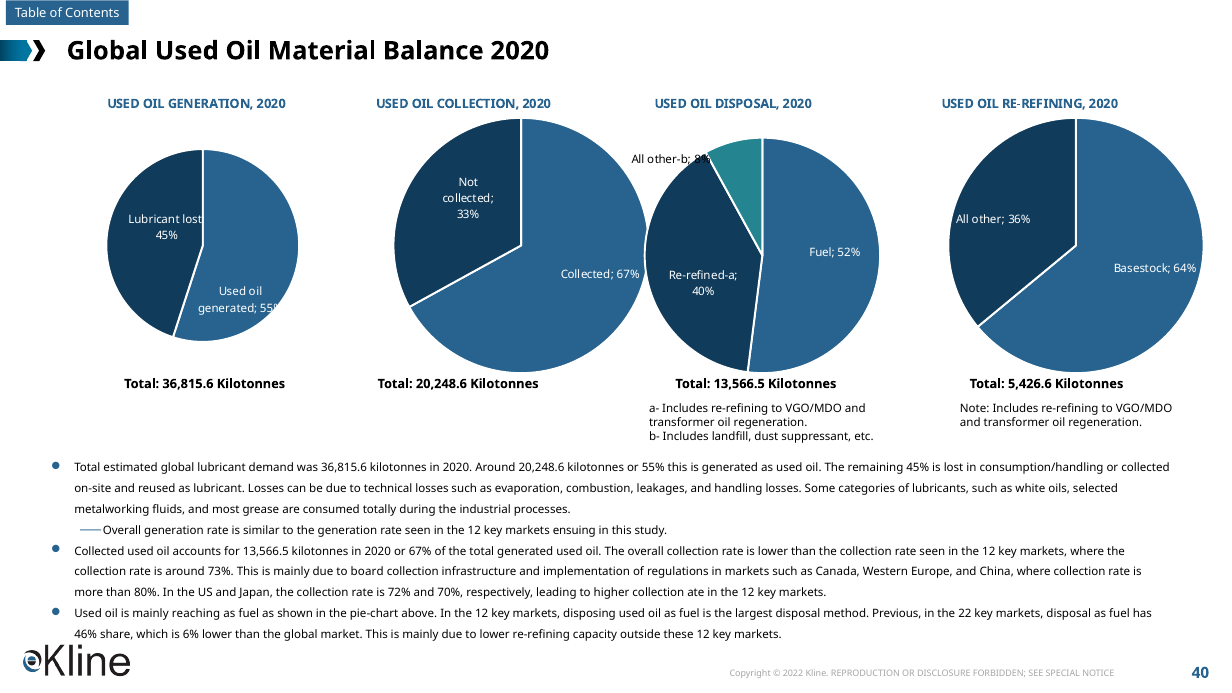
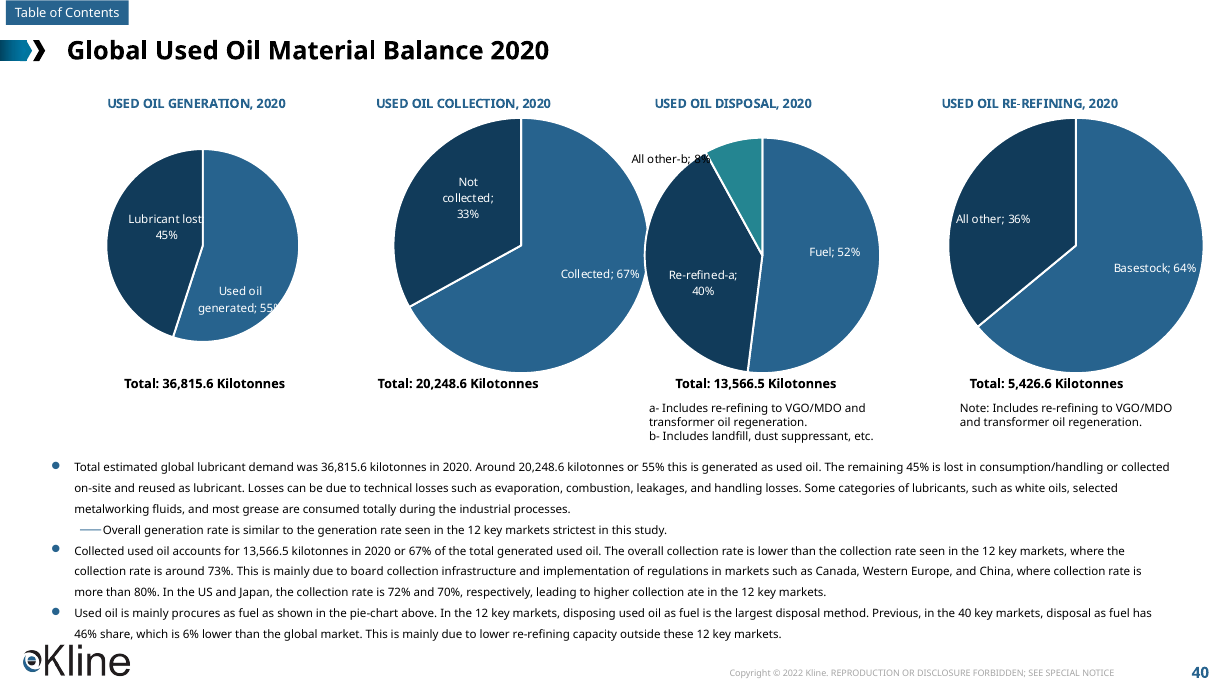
ensuing: ensuing -> strictest (574, 530)
reaching: reaching -> procures (196, 614)
the 22: 22 -> 40 (965, 614)
